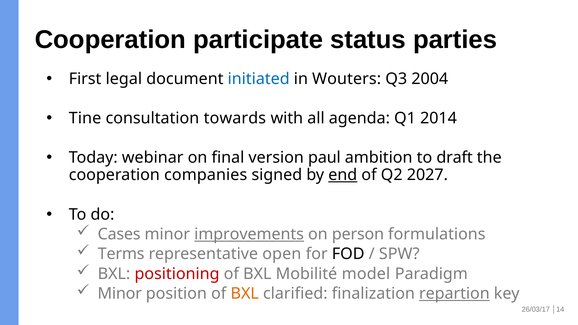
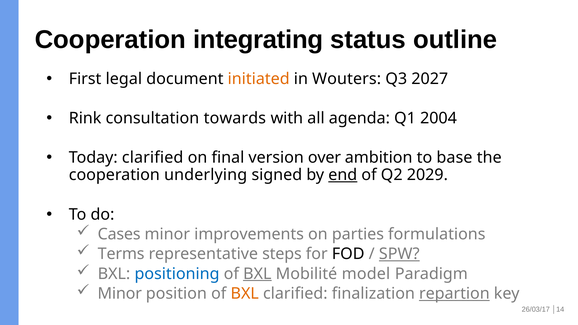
participate: participate -> integrating (258, 40)
parties: parties -> outline (455, 40)
initiated colour: blue -> orange (259, 79)
2004: 2004 -> 2027 (430, 79)
Tine: Tine -> Rink (85, 118)
2014: 2014 -> 2004 (438, 118)
Today webinar: webinar -> clarified (153, 158)
paul: paul -> over (324, 158)
draft: draft -> base (454, 158)
companies: companies -> underlying (206, 175)
2027: 2027 -> 2029 (427, 175)
improvements underline: present -> none (249, 234)
person: person -> parties (358, 234)
open: open -> steps (282, 254)
SPW underline: none -> present (399, 254)
positioning colour: red -> blue (177, 274)
BXL underline: none -> present (257, 274)
